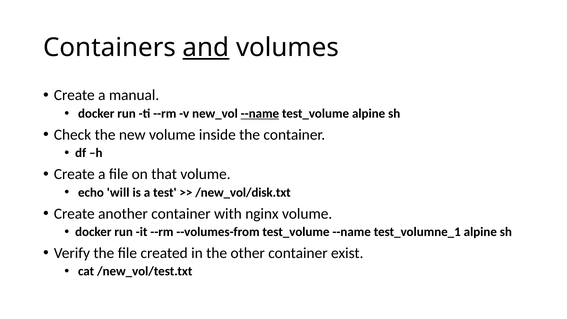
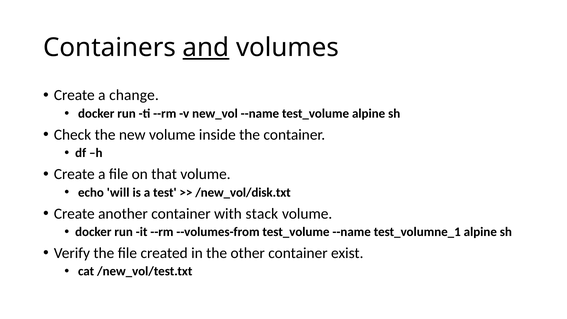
manual: manual -> change (134, 95)
--name underline: present -> none (260, 113)
nginx: nginx -> stack (262, 214)
